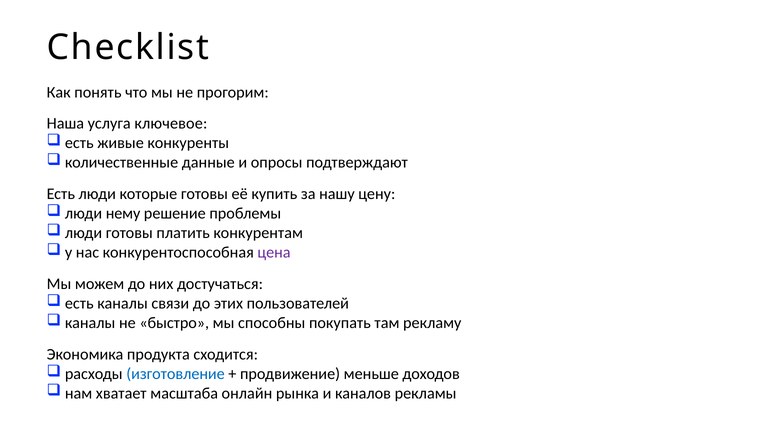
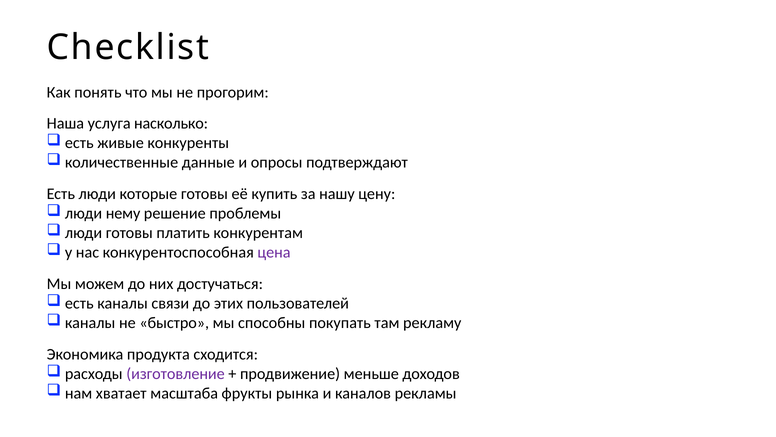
ключевое: ключевое -> насколько (171, 124)
изготовление colour: blue -> purple (176, 373)
онлайн: онлайн -> фрукты (247, 393)
